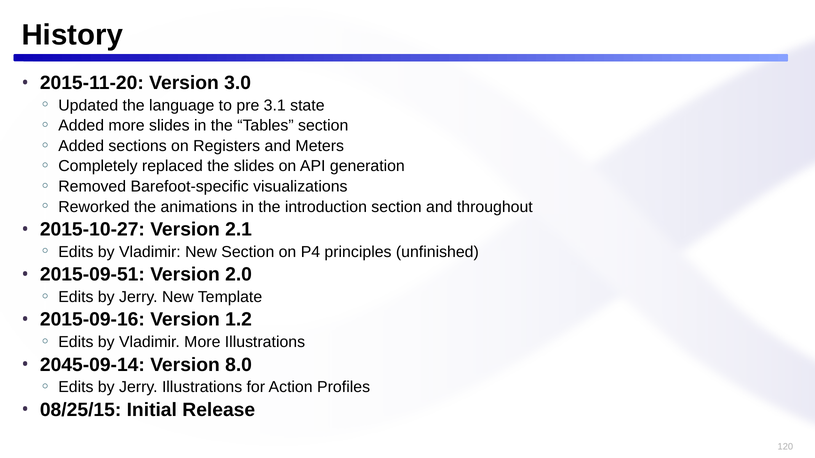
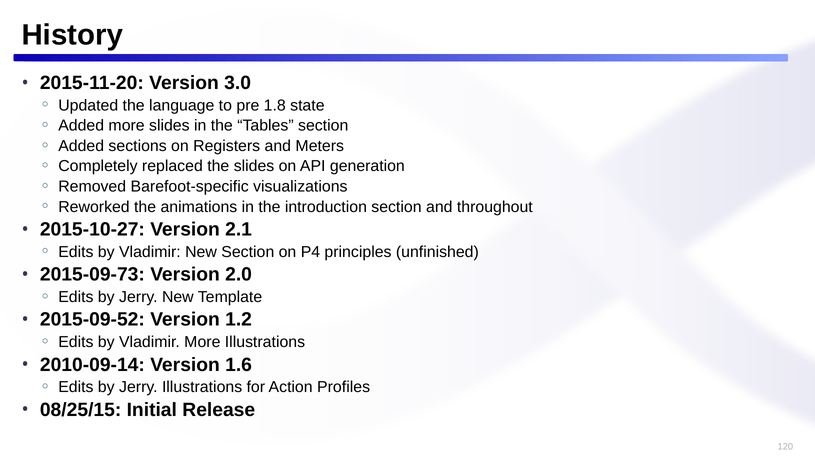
3.1: 3.1 -> 1.8 (275, 105)
2015-09-51: 2015-09-51 -> 2015-09-73 (92, 275)
2015-09-16: 2015-09-16 -> 2015-09-52 (92, 320)
2045-09-14: 2045-09-14 -> 2010-09-14 (92, 365)
8.0: 8.0 -> 1.6 (239, 365)
